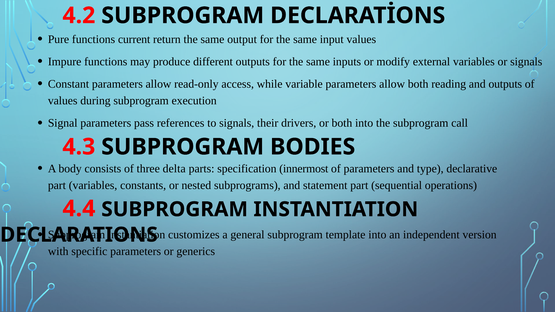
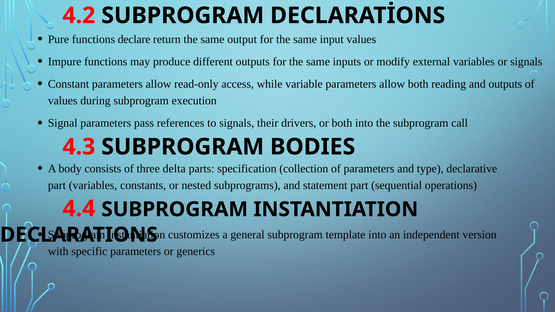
current: current -> declare (134, 39)
innermost: innermost -> collection (304, 169)
